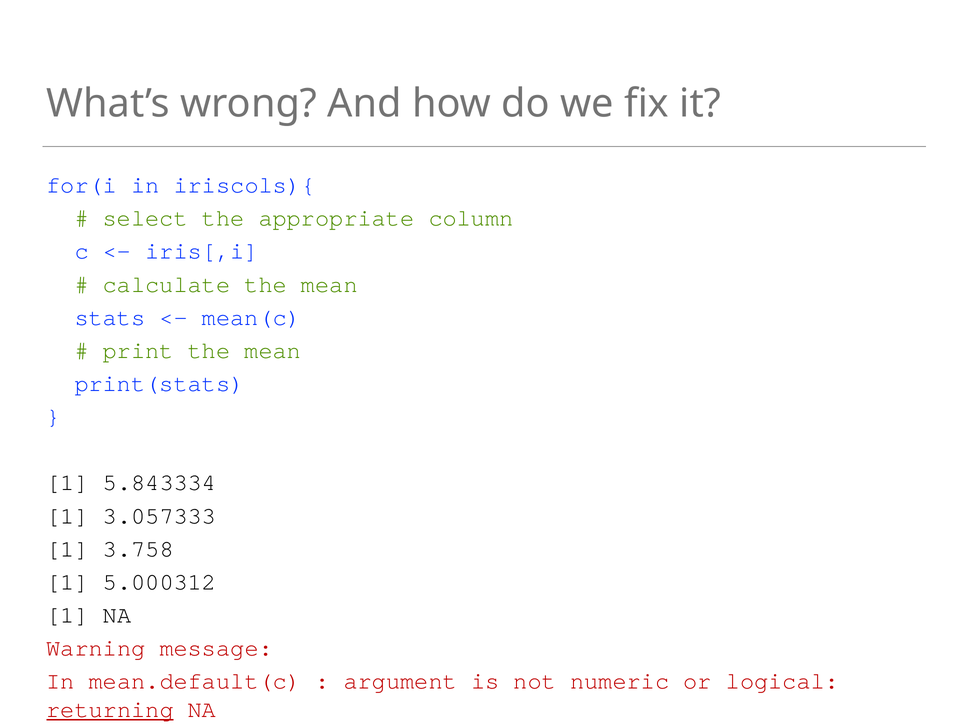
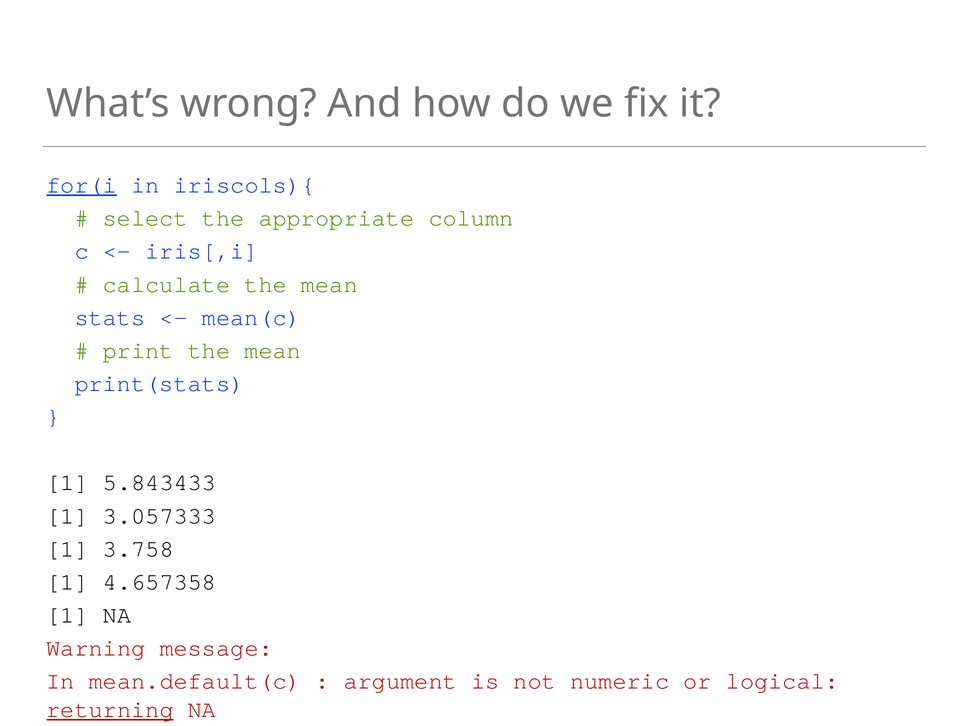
for(i underline: none -> present (82, 185)
5.843334: 5.843334 -> 5.843433 (160, 483)
5.000312: 5.000312 -> 4.657358 (160, 582)
